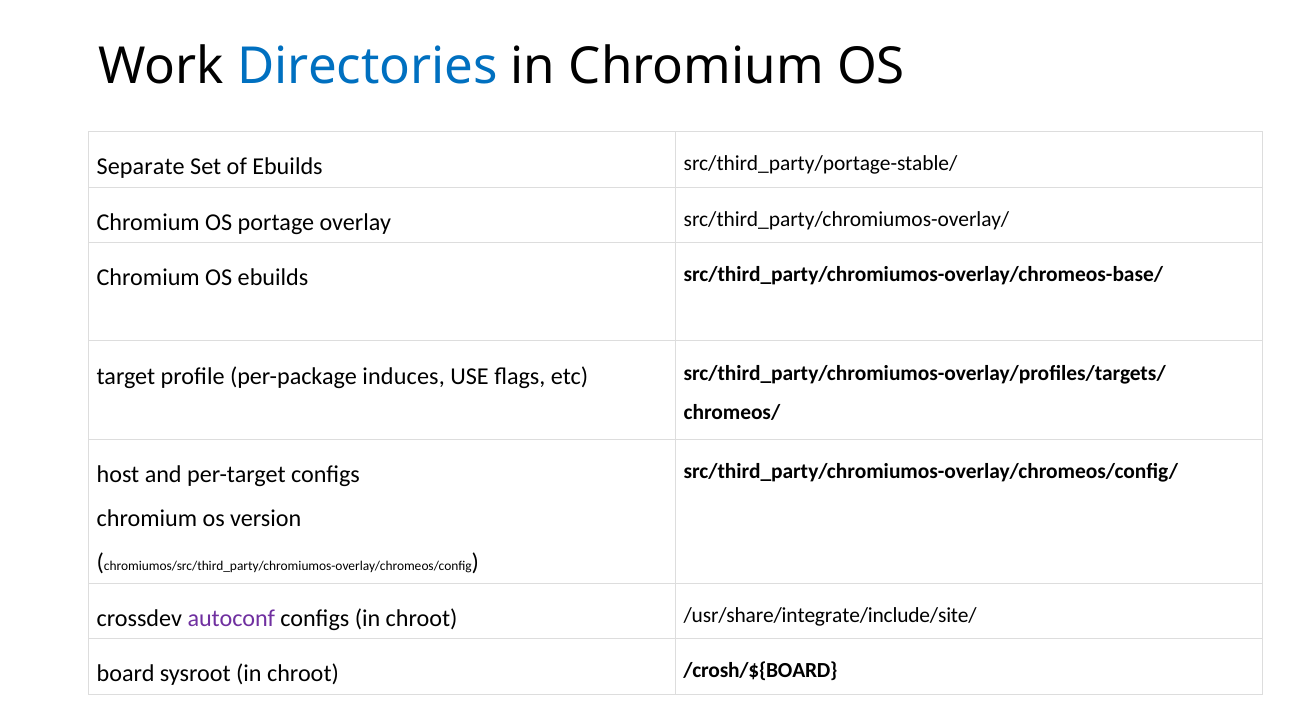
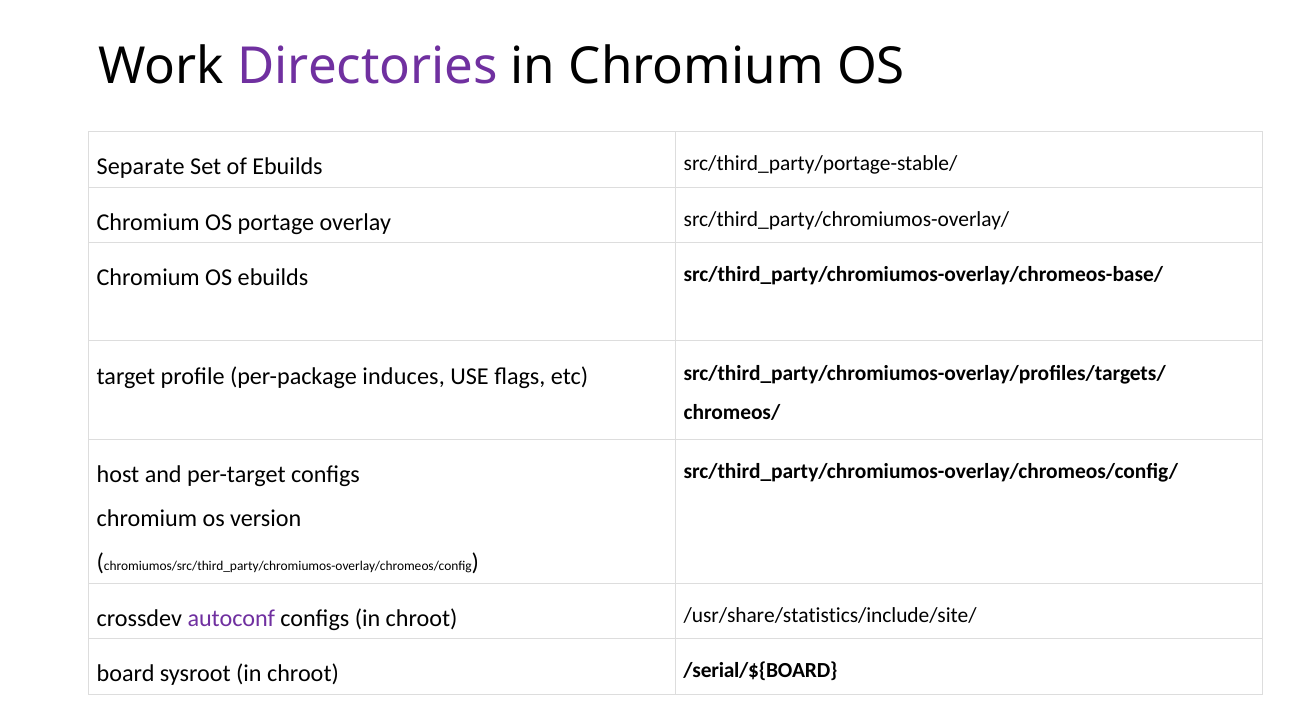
Directories colour: blue -> purple (367, 66)
/usr/share/integrate/include/site/: /usr/share/integrate/include/site/ -> /usr/share/statistics/include/site/ (830, 615)
/crosh/${BOARD: /crosh/${BOARD -> /serial/${BOARD (760, 671)
